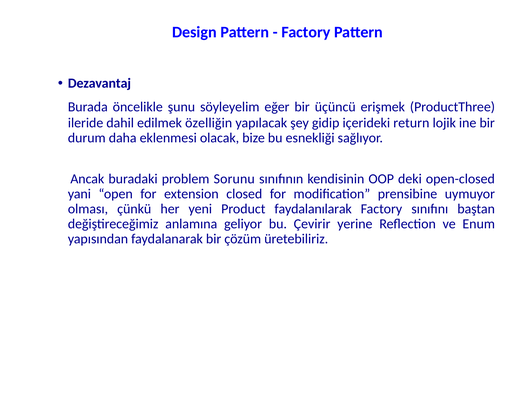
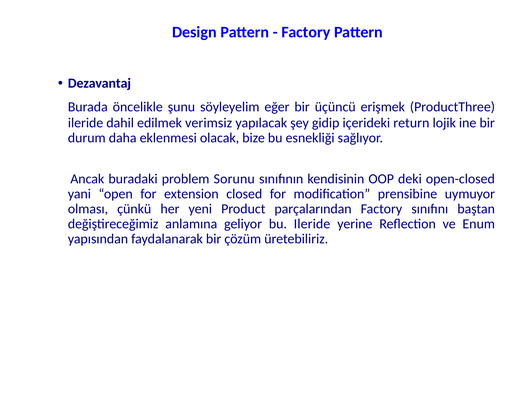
özelliğin: özelliğin -> verimsiz (209, 123)
faydalanılarak: faydalanılarak -> parçalarından (313, 209)
bu Çevirir: Çevirir -> Ileride (312, 224)
